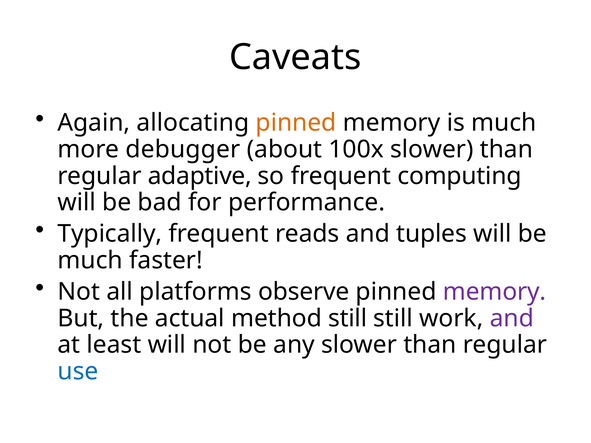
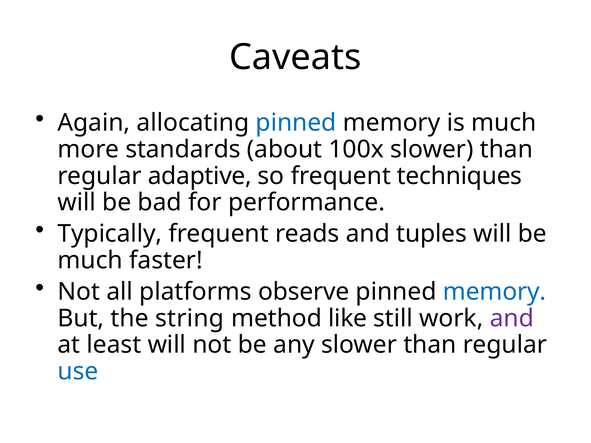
pinned colour: orange -> blue (296, 123)
debugger: debugger -> standards (183, 149)
computing: computing -> techniques (460, 176)
memory colour: purple -> blue (495, 292)
actual: actual -> string (190, 318)
method still: still -> like (348, 318)
